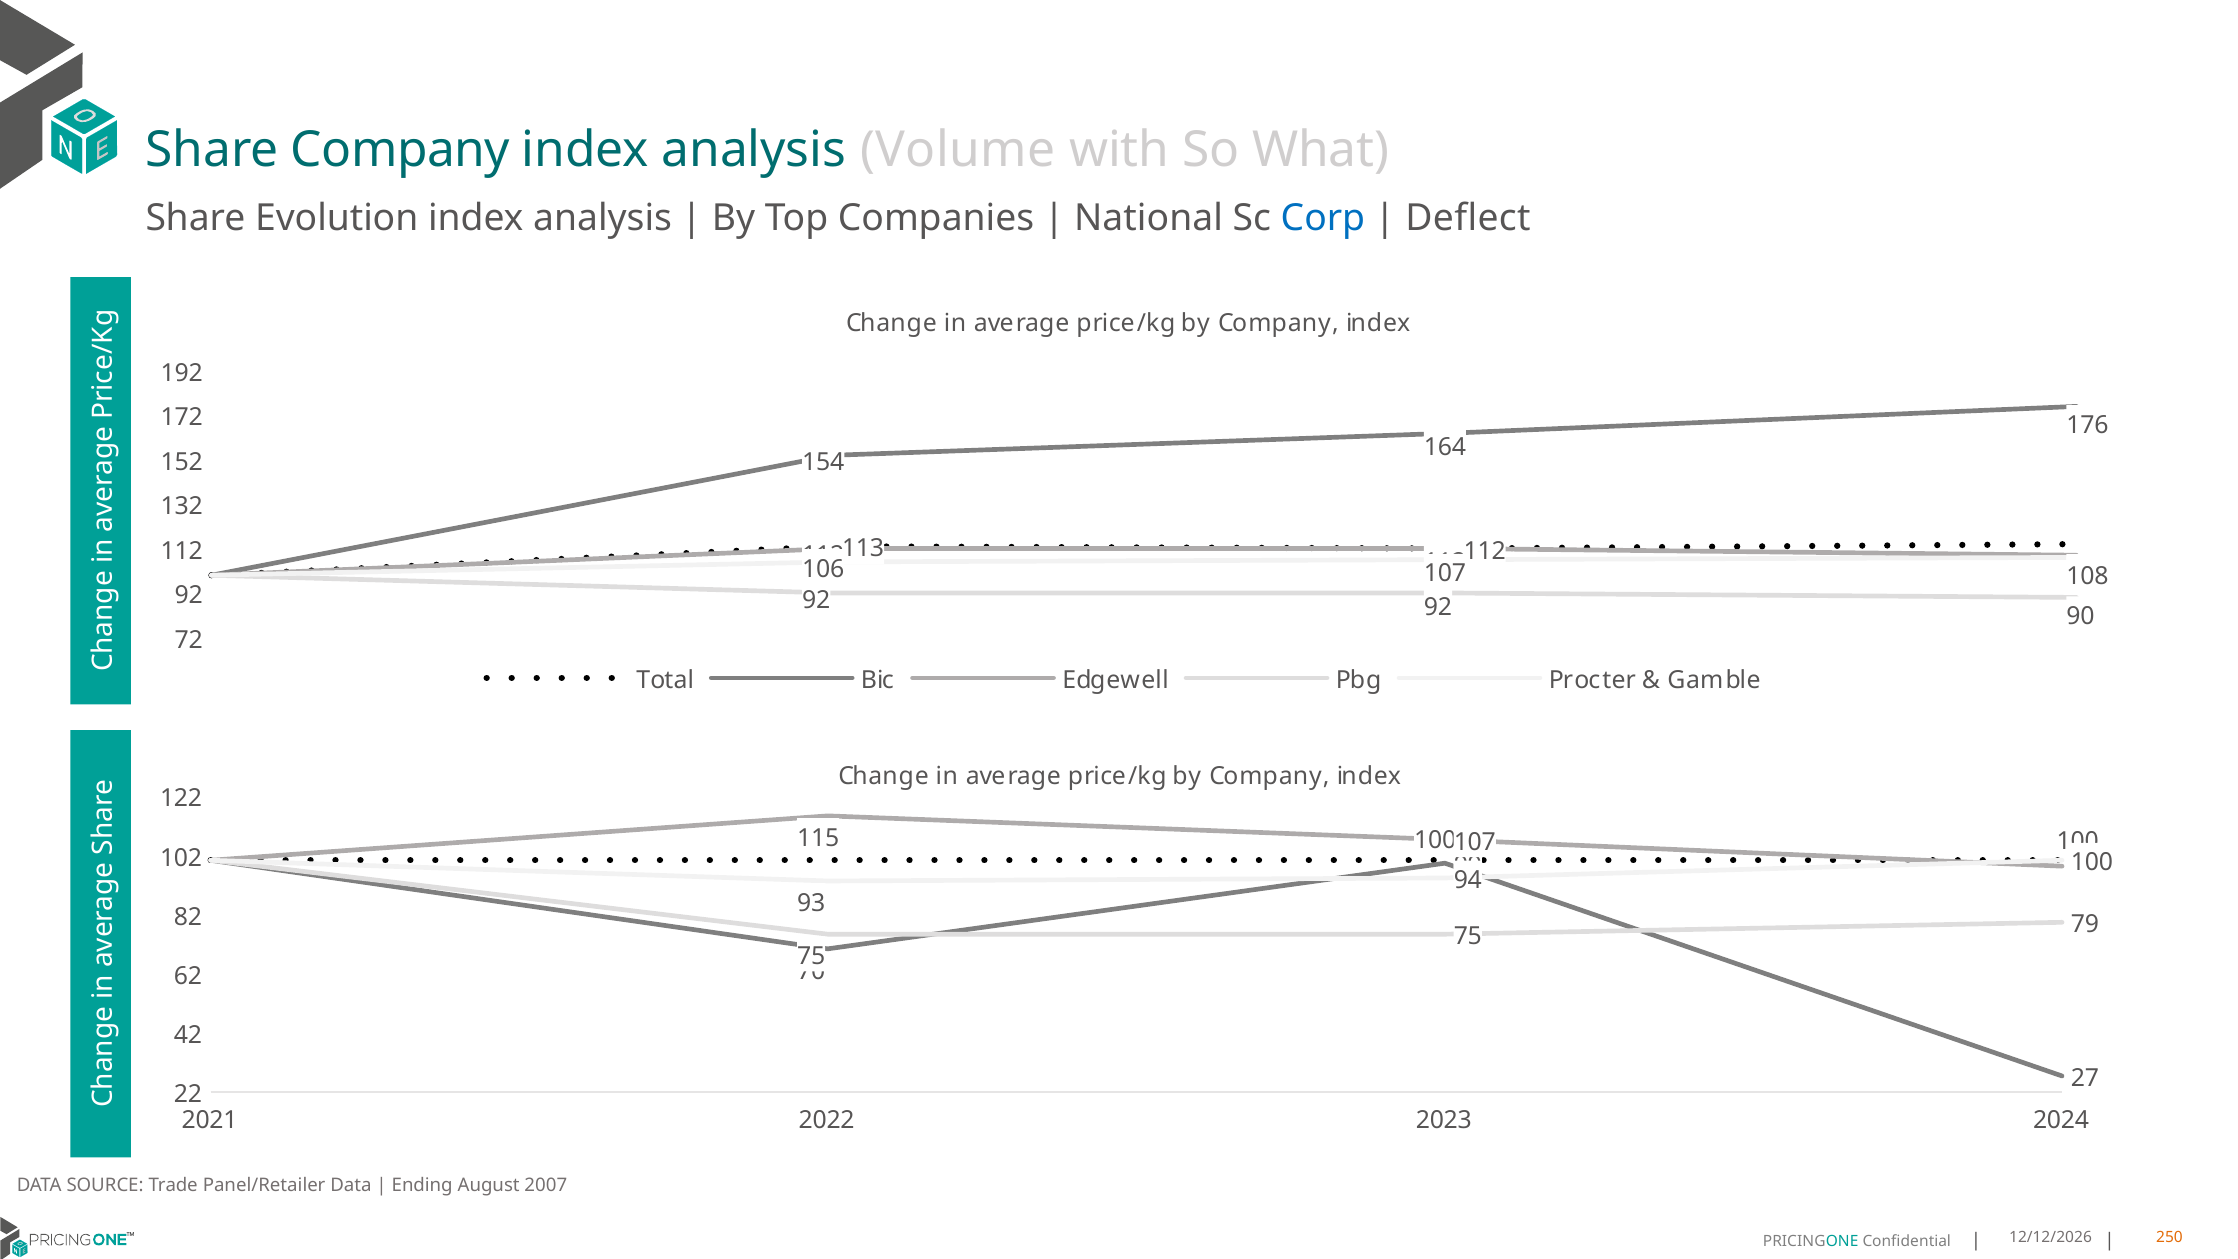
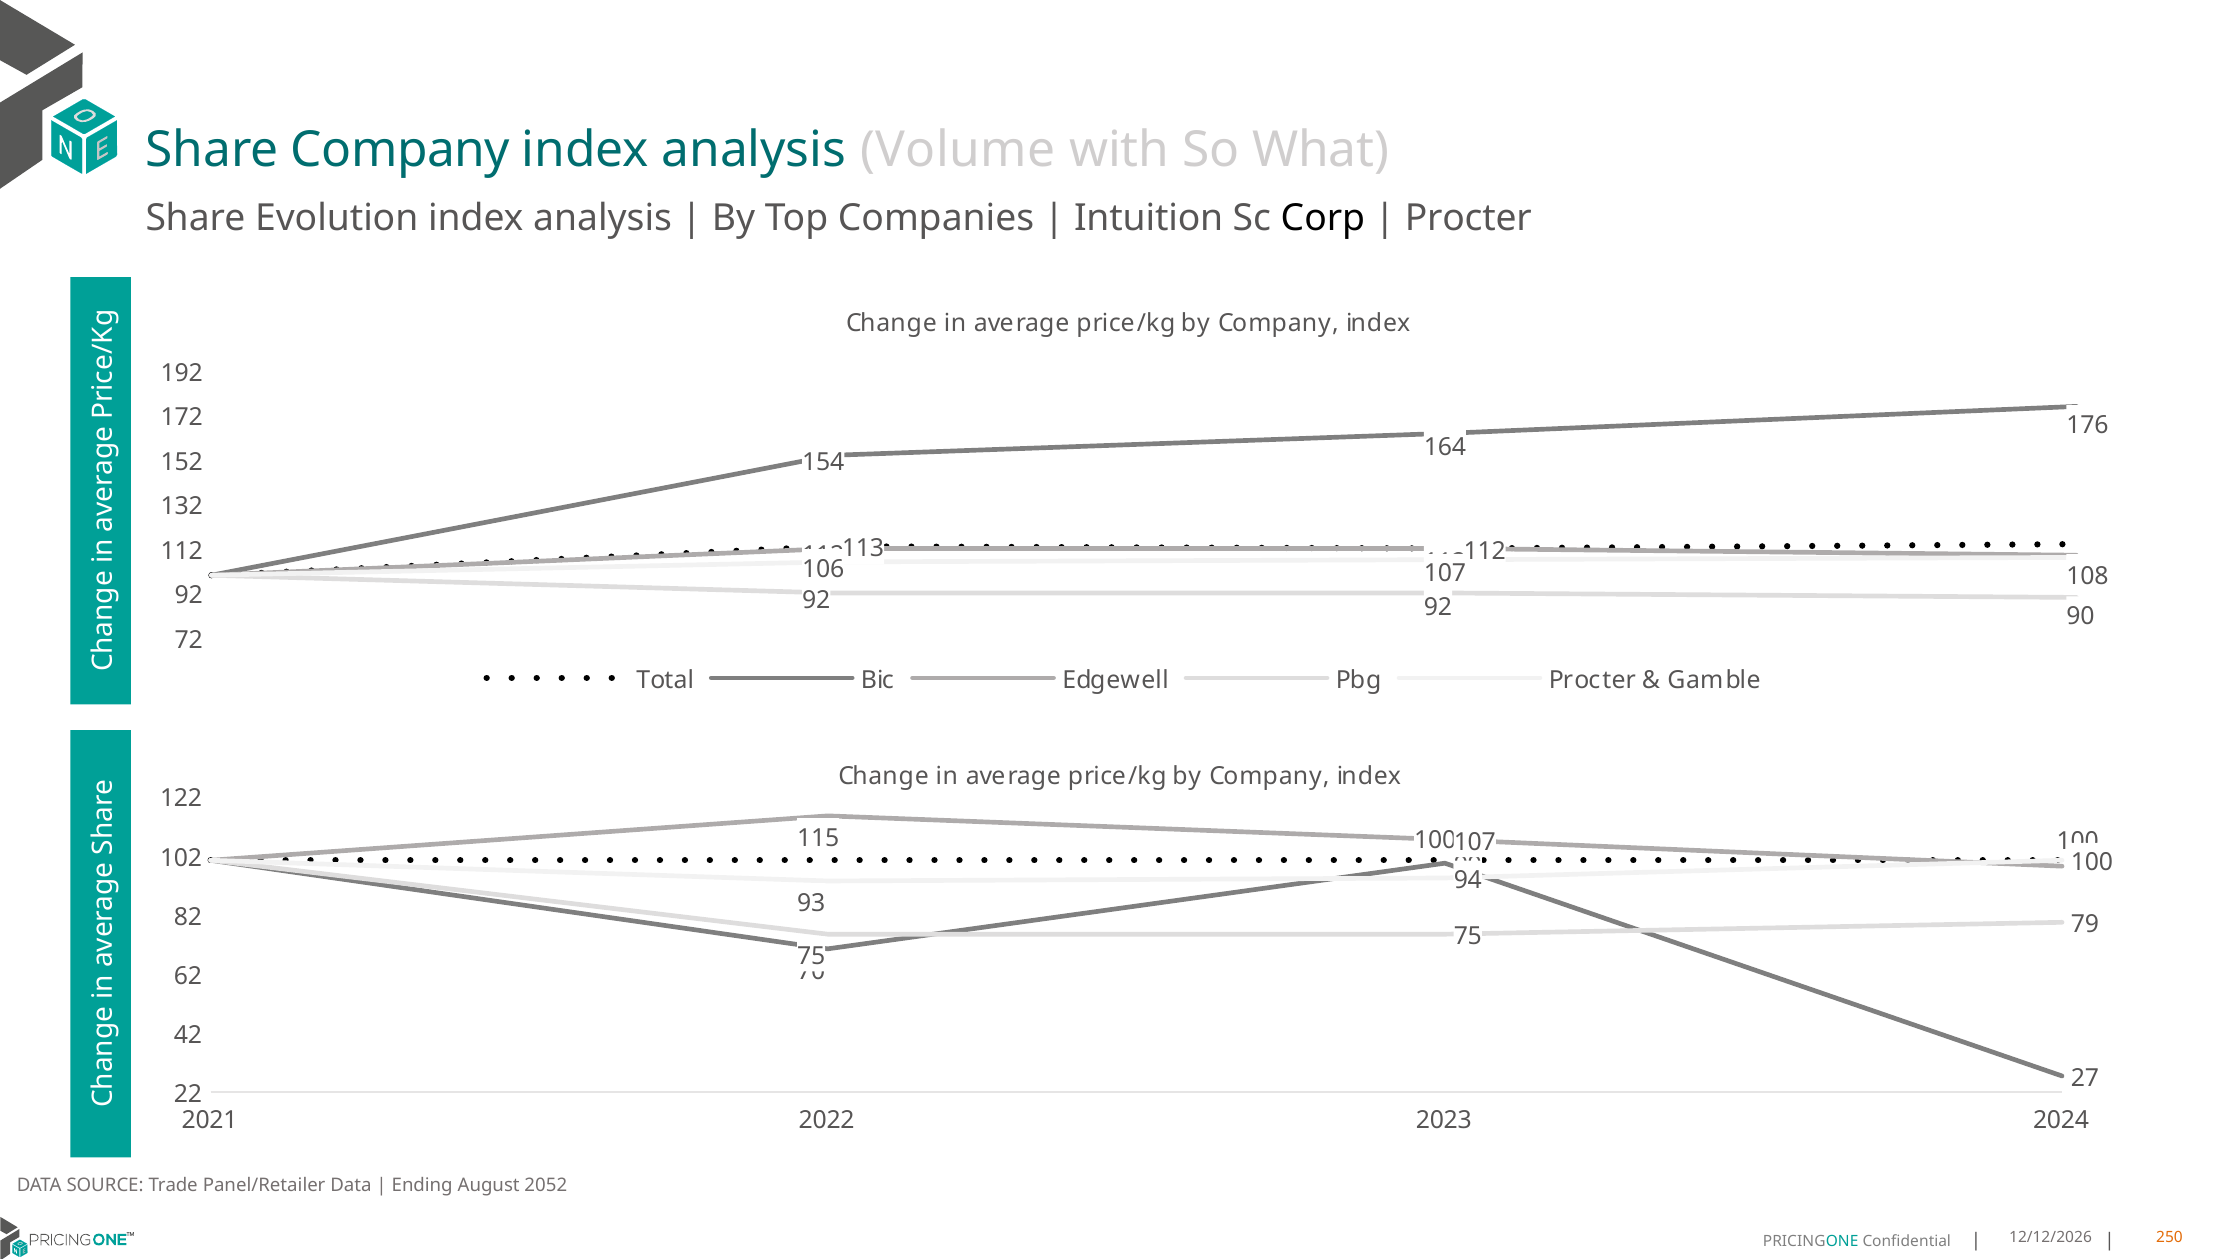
National: National -> Intuition (1149, 218)
Corp colour: blue -> black (1323, 218)
Deflect: Deflect -> Procter (1468, 218)
2007: 2007 -> 2052 (546, 1186)
